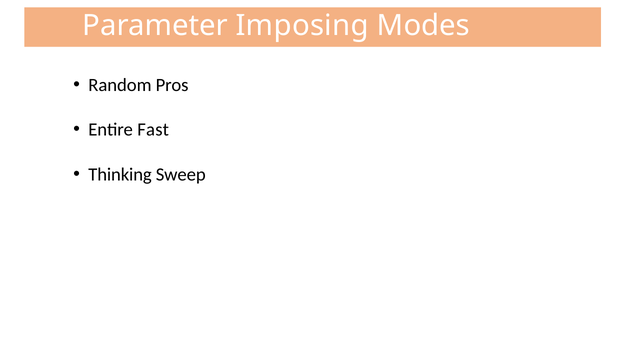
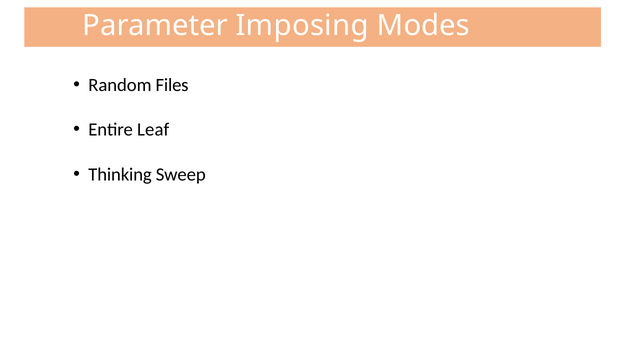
Pros: Pros -> Files (172, 85)
Fast: Fast -> Leaf (153, 130)
